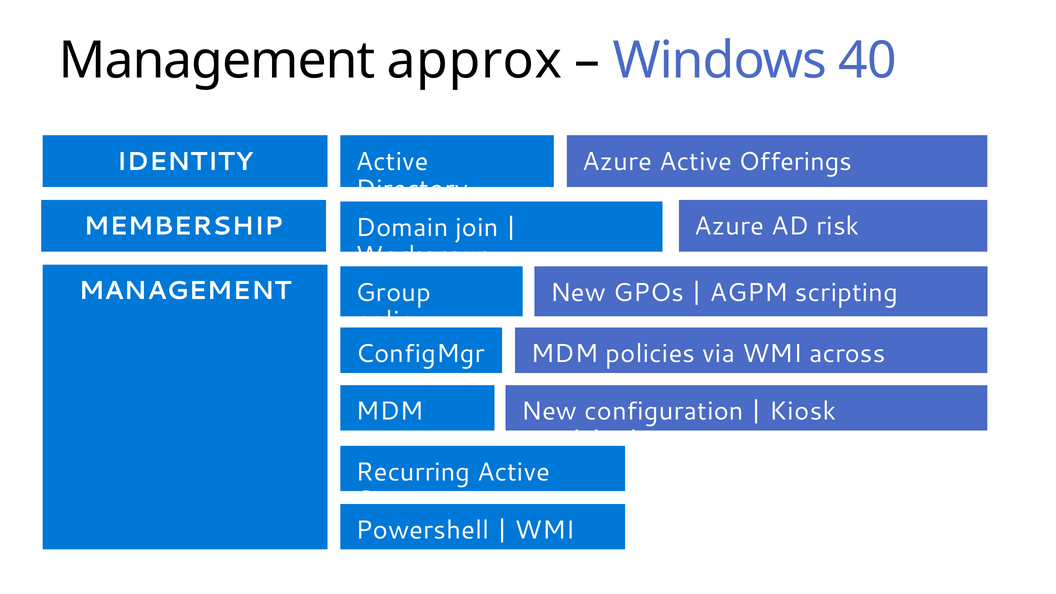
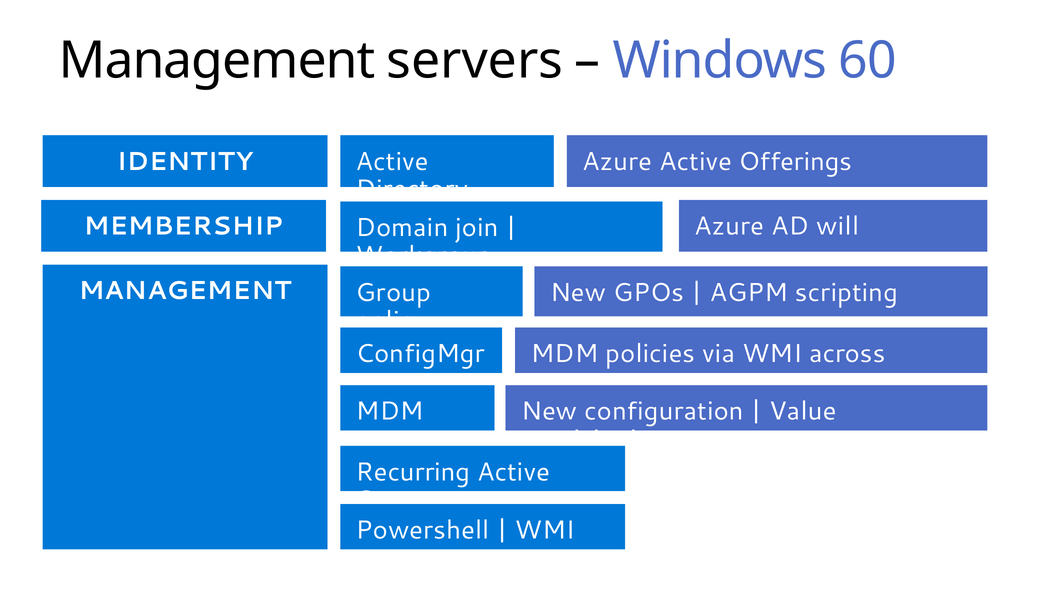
approx: approx -> servers (475, 60)
40: 40 -> 60 (868, 60)
risk: risk -> will (838, 226)
Kiosk: Kiosk -> Value (803, 411)
